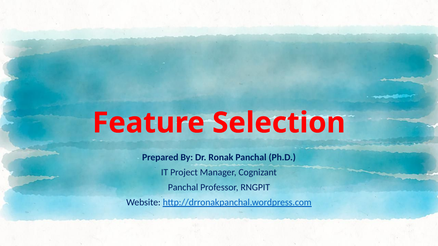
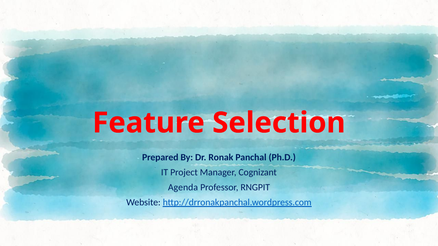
Panchal: Panchal -> Agenda (183, 188)
